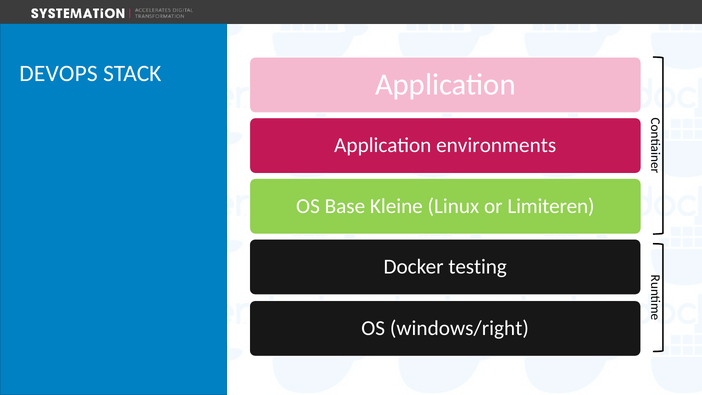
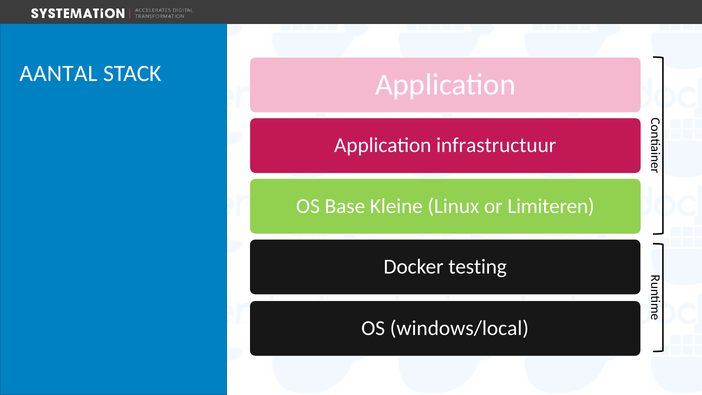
DEVOPS: DEVOPS -> AANTAL (58, 73)
environments: environments -> infrastructuur (496, 145)
windows/right: windows/right -> windows/local (459, 328)
